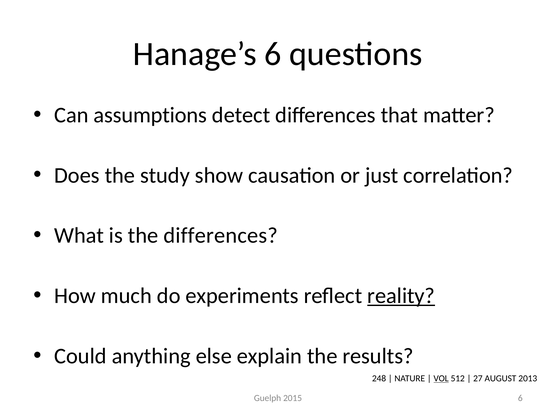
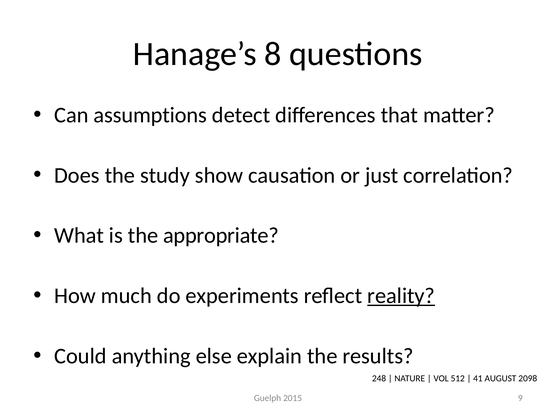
Hanage’s 6: 6 -> 8 (273, 54)
the differences: differences -> appropriate (221, 236)
VOL underline: present -> none (441, 379)
27: 27 -> 41 (478, 379)
2013: 2013 -> 2098 (528, 379)
2015 6: 6 -> 9 (520, 398)
